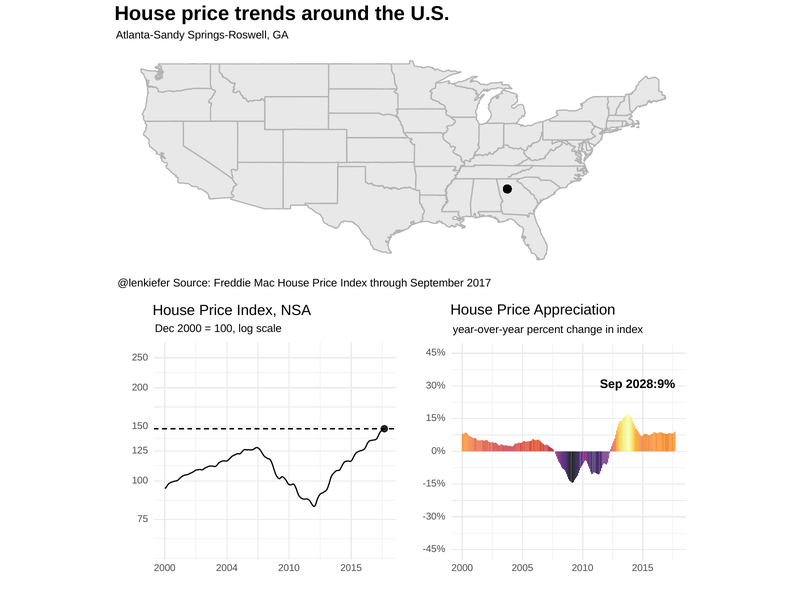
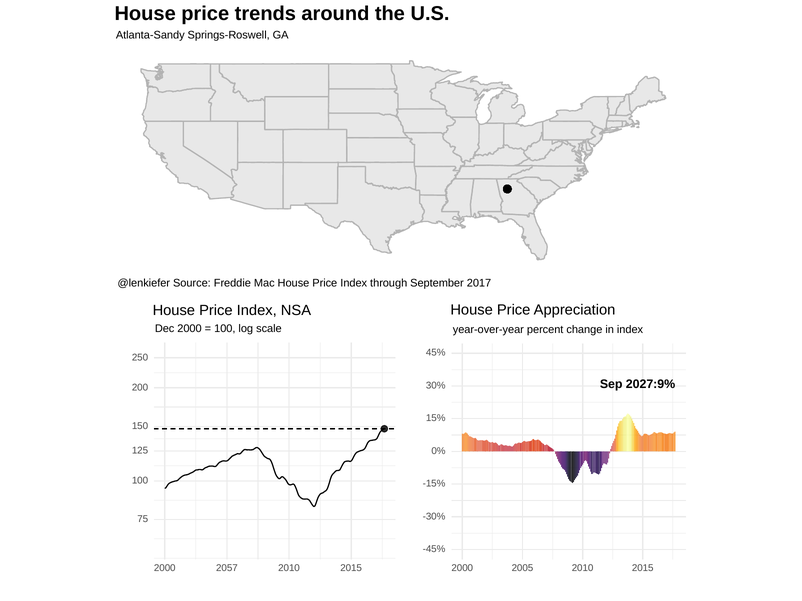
2028:9%: 2028:9% -> 2027:9% (650, 385)
2004: 2004 -> 2057 (227, 569)
